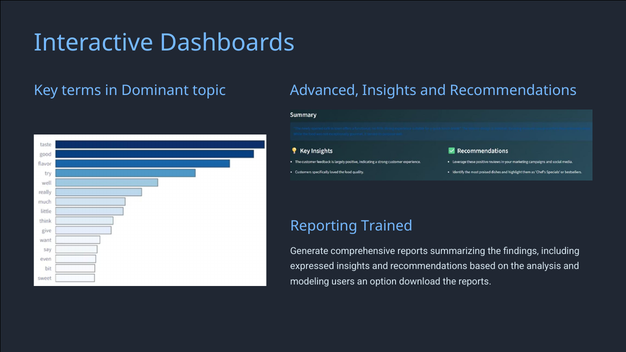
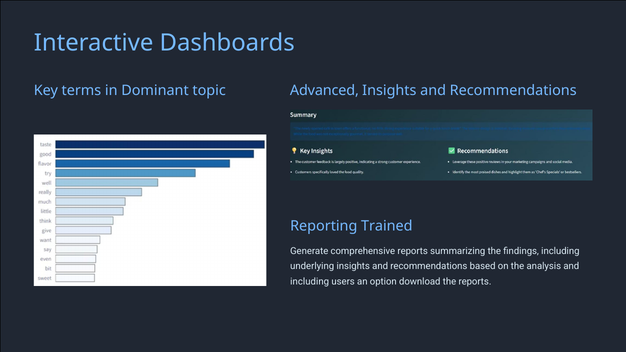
expressed: expressed -> underlying (312, 266)
modeling: modeling -> including (310, 282)
